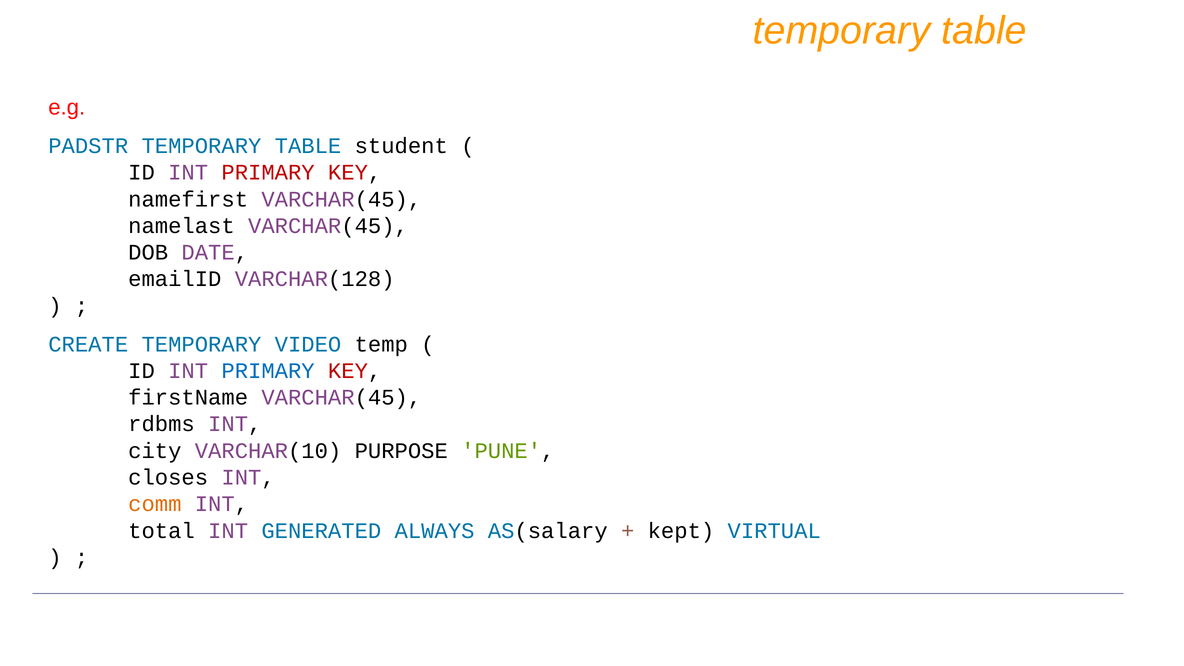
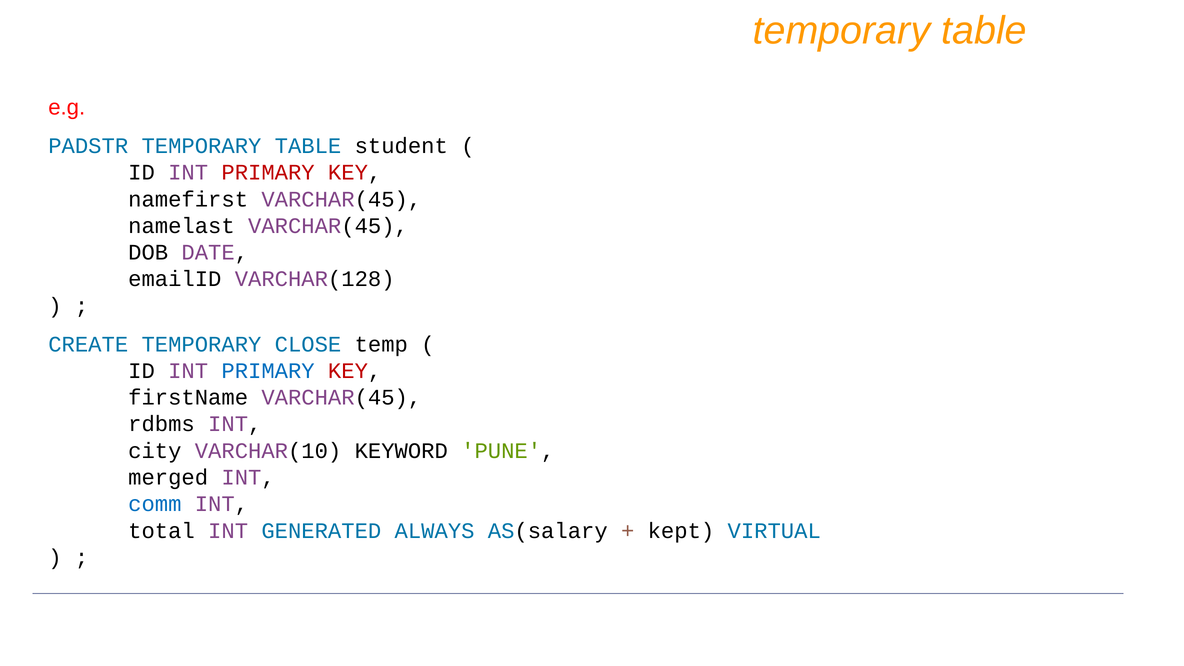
VIDEO: VIDEO -> CLOSE (308, 344)
PURPOSE: PURPOSE -> KEYWORD (401, 451)
closes: closes -> merged (168, 477)
comm colour: orange -> blue (155, 504)
